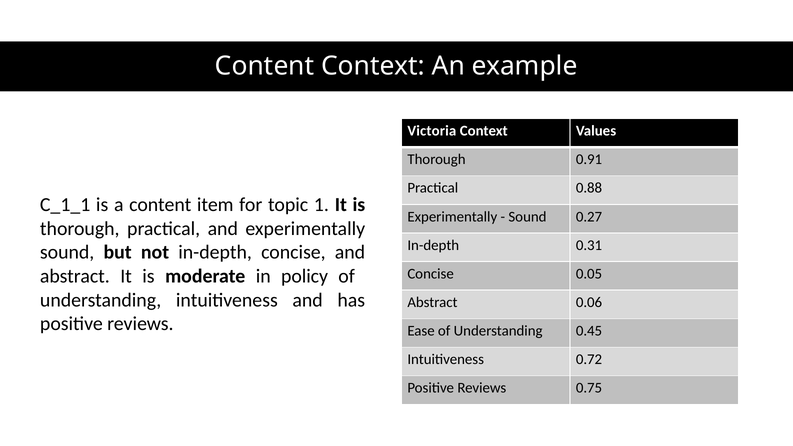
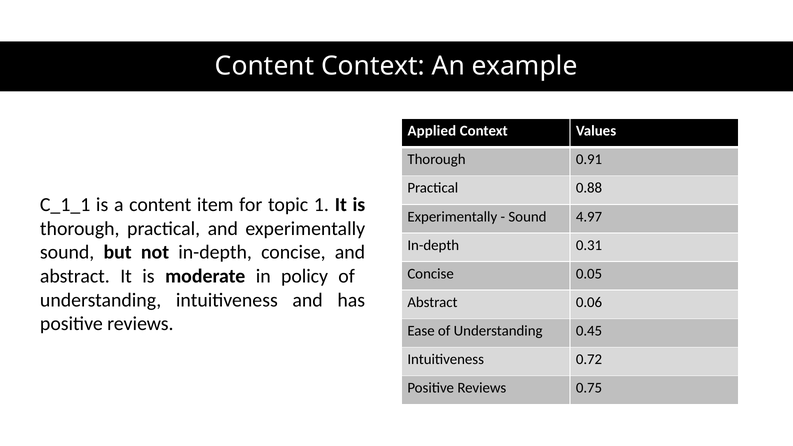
Victoria: Victoria -> Applied (432, 131)
0.27: 0.27 -> 4.97 (589, 217)
